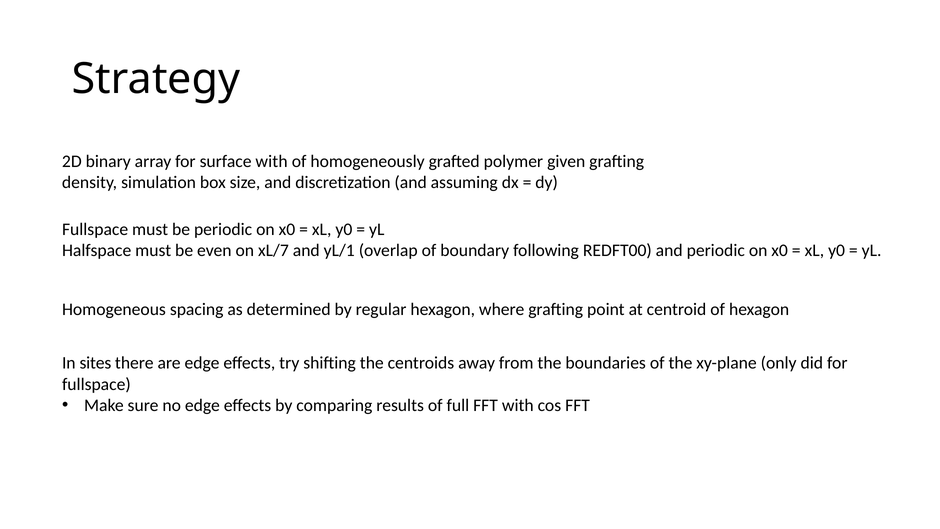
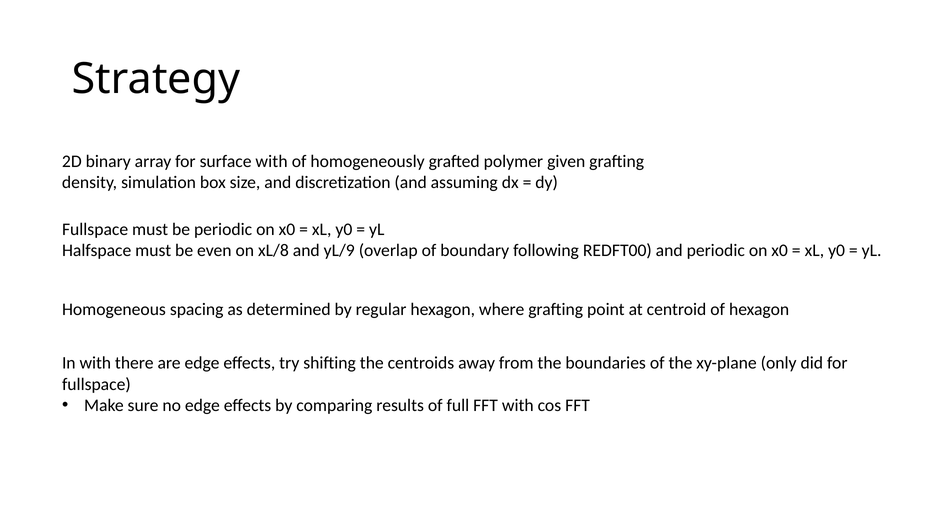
xL/7: xL/7 -> xL/8 (273, 250)
yL/1: yL/1 -> yL/9 (339, 250)
In sites: sites -> with (95, 363)
